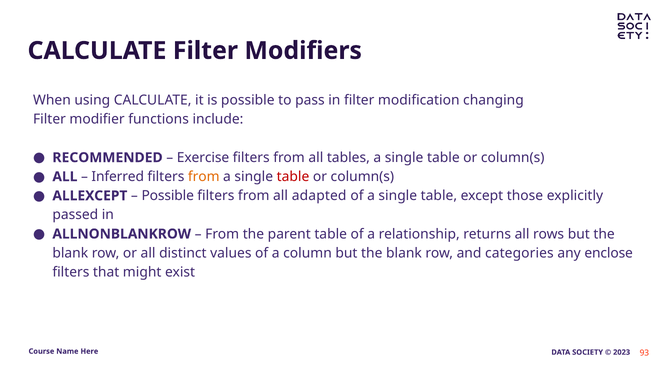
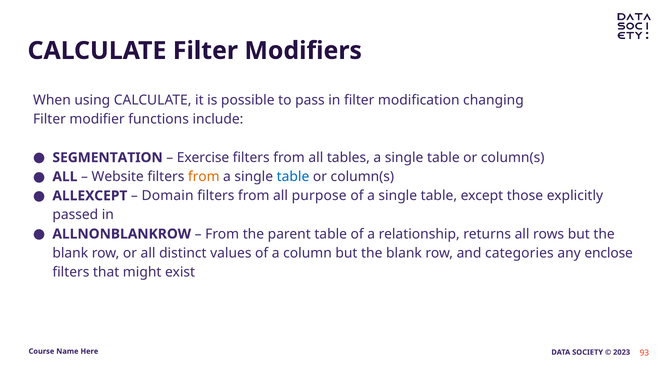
RECOMMENDED: RECOMMENDED -> SEGMENTATION (108, 158)
Inferred: Inferred -> Website (118, 177)
table colour: red -> blue (293, 177)
Possible: Possible -> Domain (168, 196)
adapted: adapted -> purpose (319, 196)
